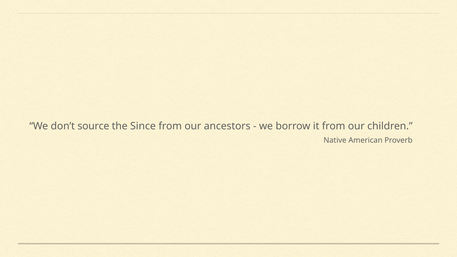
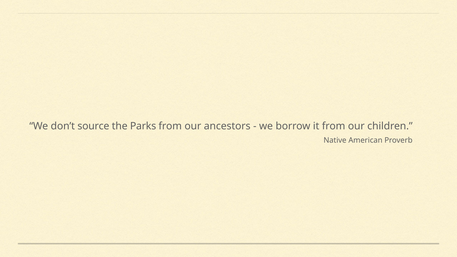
Since: Since -> Parks (143, 126)
